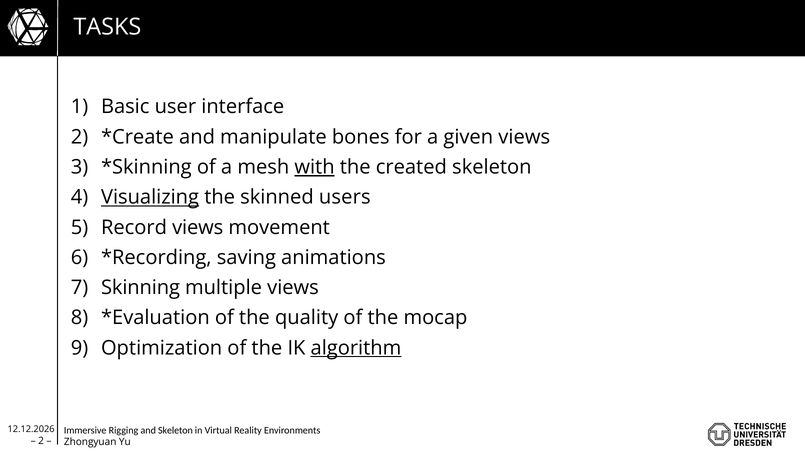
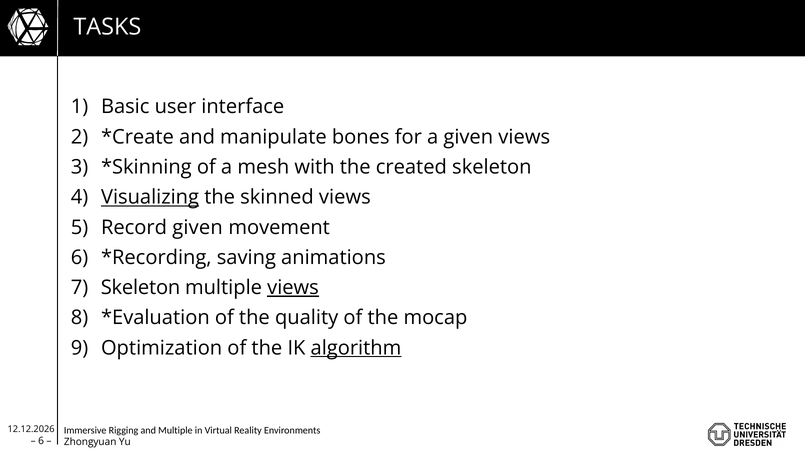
with underline: present -> none (315, 167)
skinned users: users -> views (345, 197)
Record views: views -> given (198, 227)
Skinning: Skinning -> Skeleton (141, 288)
views underline: none -> present (293, 288)
and Skeleton: Skeleton -> Multiple (175, 430)
2: 2 -> 6 (41, 441)
